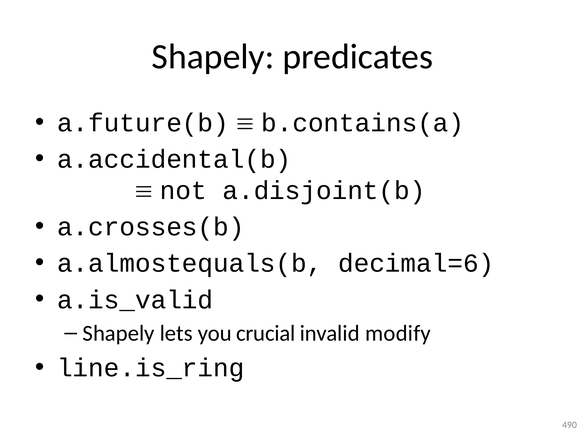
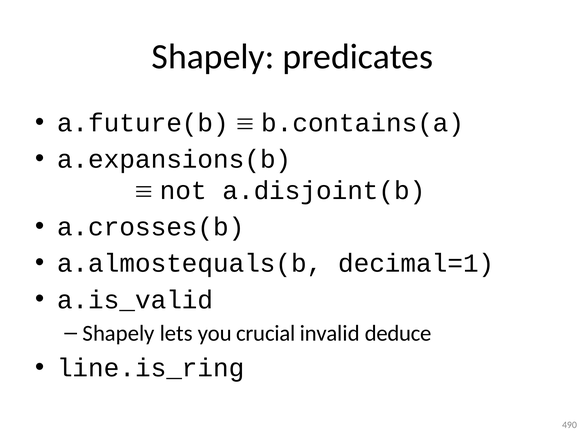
a.accidental(b: a.accidental(b -> a.expansions(b (174, 159)
decimal=6: decimal=6 -> decimal=1 (416, 263)
modify: modify -> deduce (398, 333)
